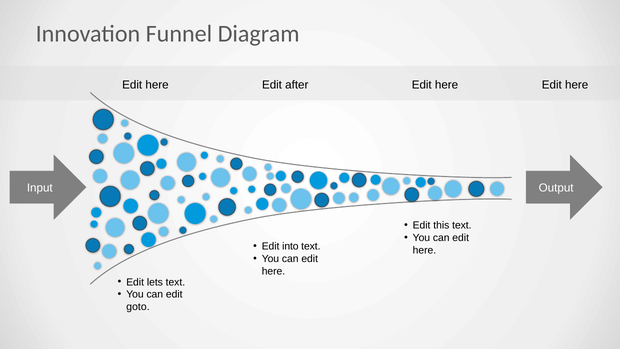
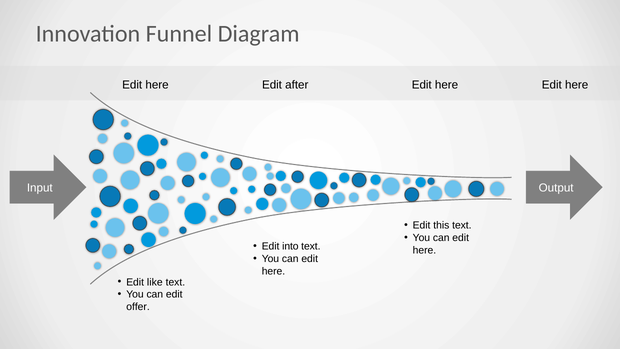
lets: lets -> like (155, 282)
goto: goto -> offer (138, 307)
